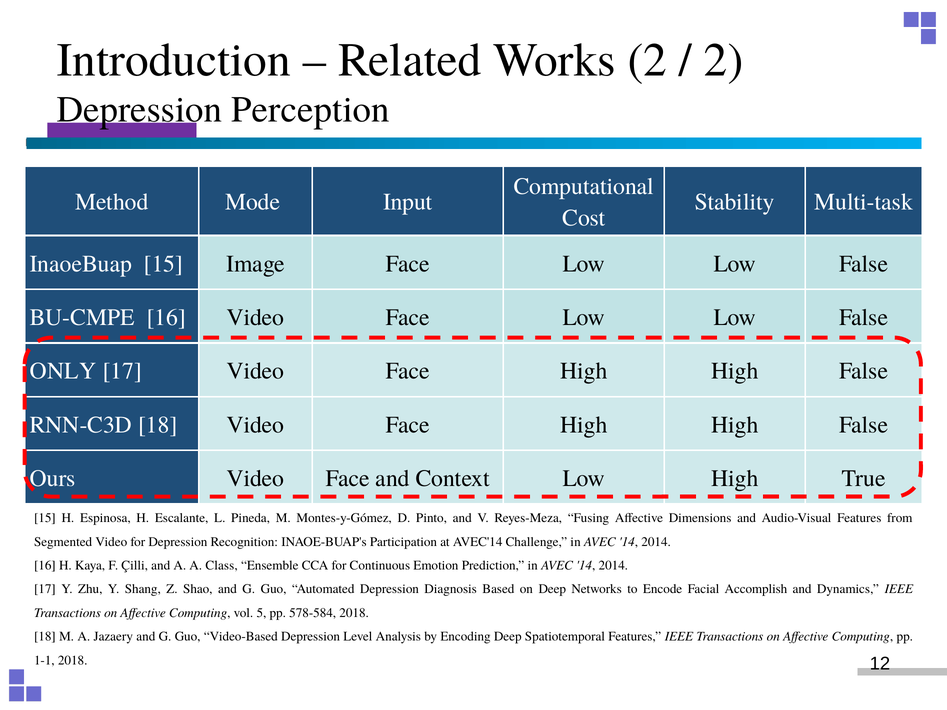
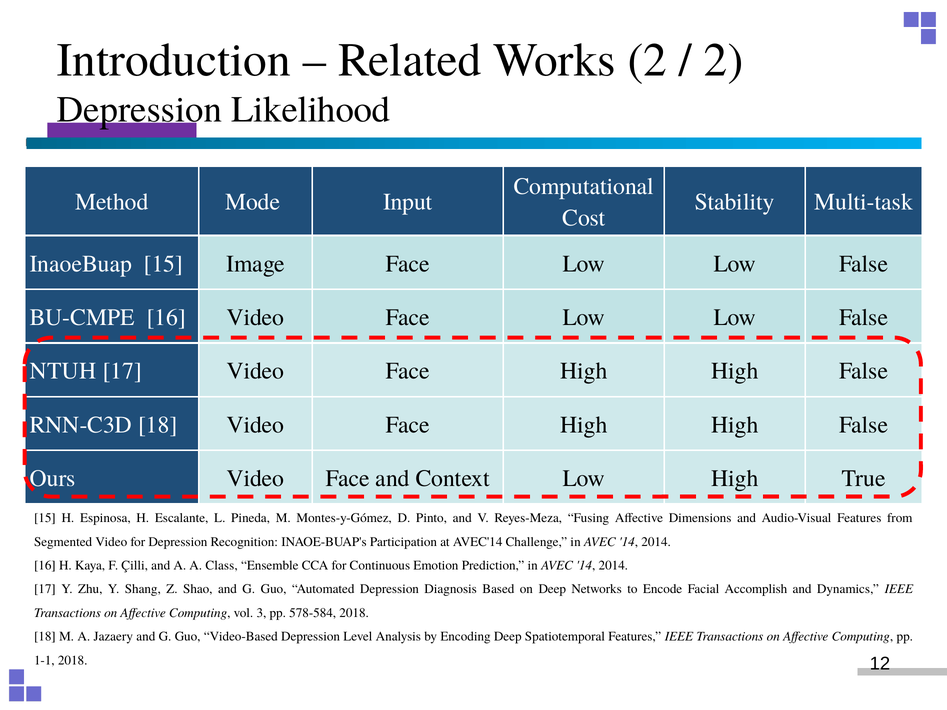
Perception: Perception -> Likelihood (311, 110)
ONLY: ONLY -> NTUH (63, 371)
5: 5 -> 3 (261, 613)
